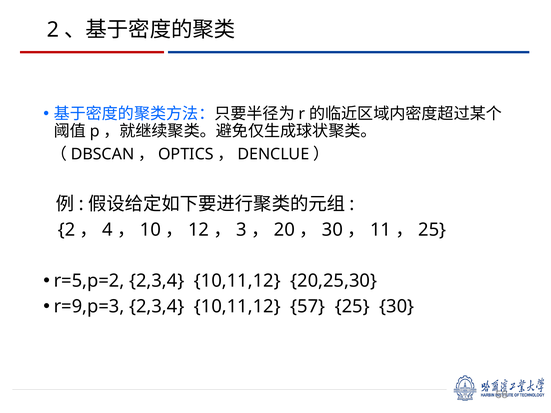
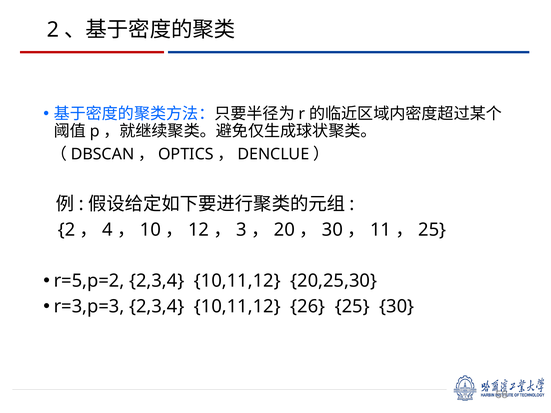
r=9,p=3: r=9,p=3 -> r=3,p=3 (89, 307)
57: 57 -> 26 (308, 307)
